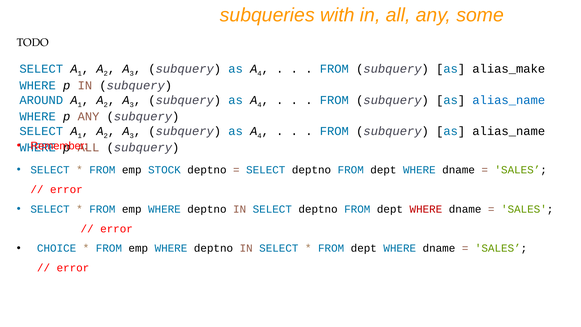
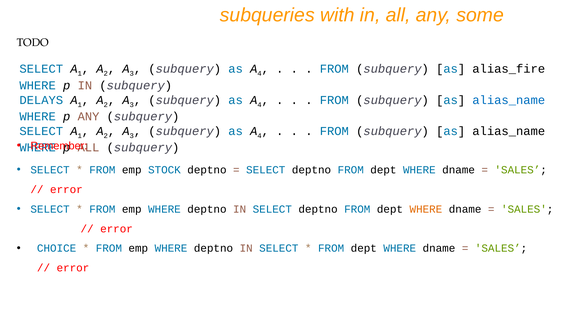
alias_make: alias_make -> alias_fire (509, 69)
AROUND: AROUND -> DELAYS (41, 100)
WHERE colour: red -> orange (426, 209)
